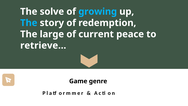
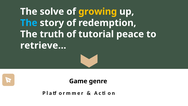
growing colour: light blue -> yellow (98, 12)
large: large -> truth (52, 34)
current: current -> tutorial (96, 34)
